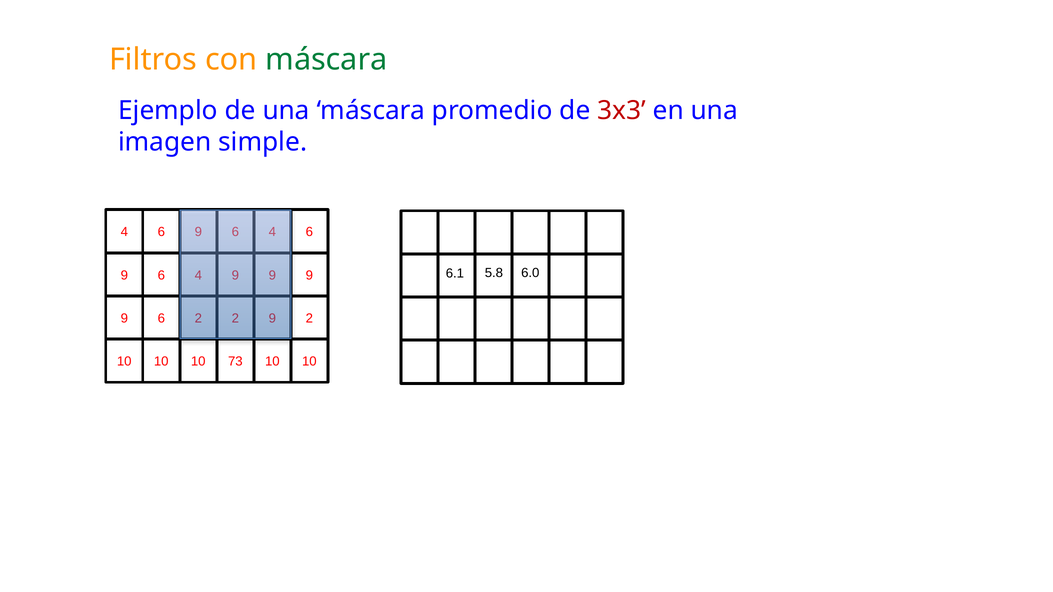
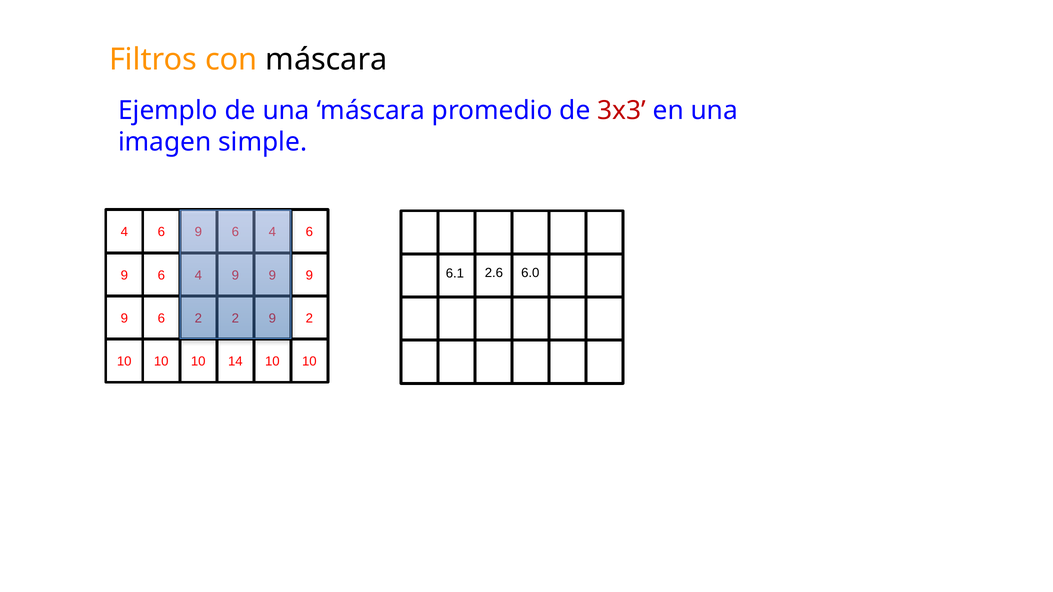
máscara colour: green -> black (326, 60)
5.8: 5.8 -> 2.6 (494, 273)
73: 73 -> 14 (235, 362)
